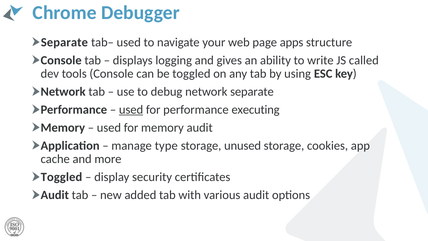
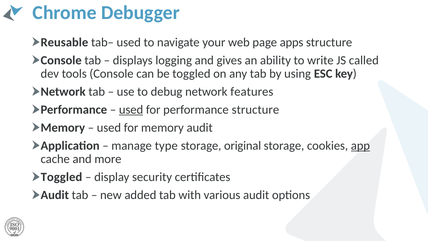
Separate: Separate -> Reusable (64, 42)
network separate: separate -> features (252, 92)
performance executing: executing -> structure (255, 110)
unused: unused -> original (243, 145)
app underline: none -> present (360, 145)
